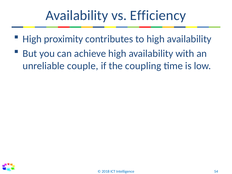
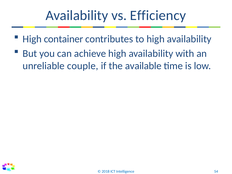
proximity: proximity -> container (64, 39)
coupling: coupling -> available (143, 66)
